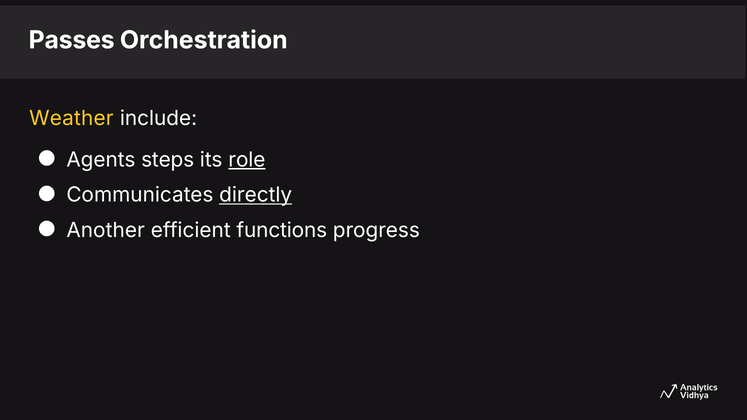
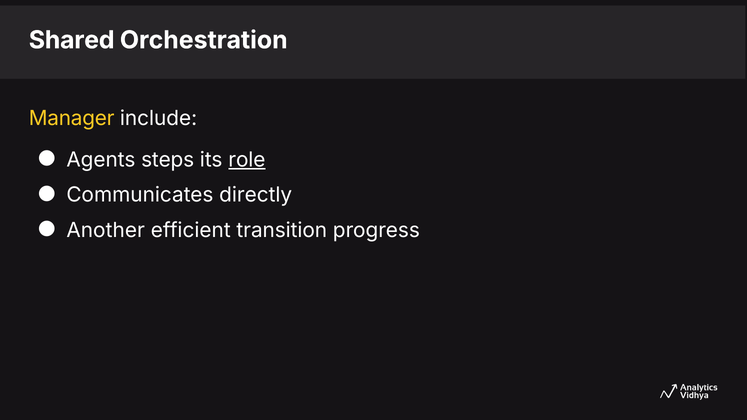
Passes: Passes -> Shared (72, 40)
Weather: Weather -> Manager (72, 118)
directly underline: present -> none (256, 195)
functions: functions -> transition (282, 230)
